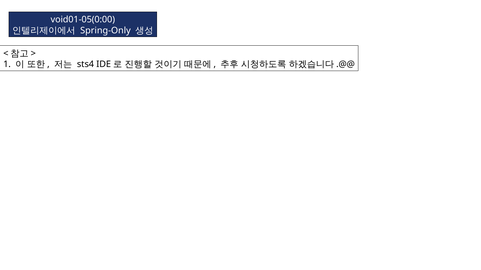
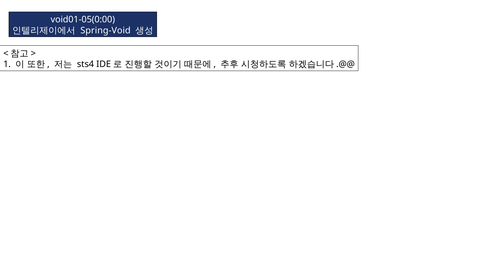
Spring-Only: Spring-Only -> Spring-Void (105, 30)
